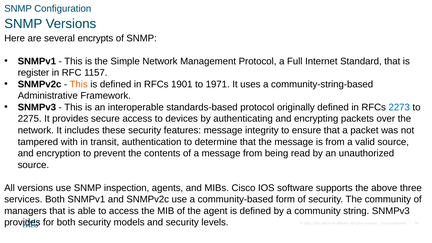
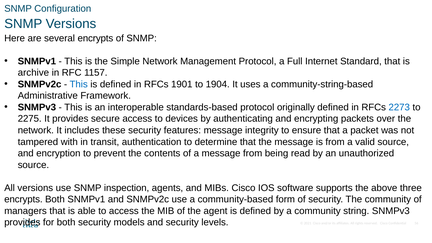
register: register -> archive (33, 73)
This colour: orange -> blue (79, 84)
1971: 1971 -> 1904 (218, 84)
services: services -> encrypts (23, 199)
